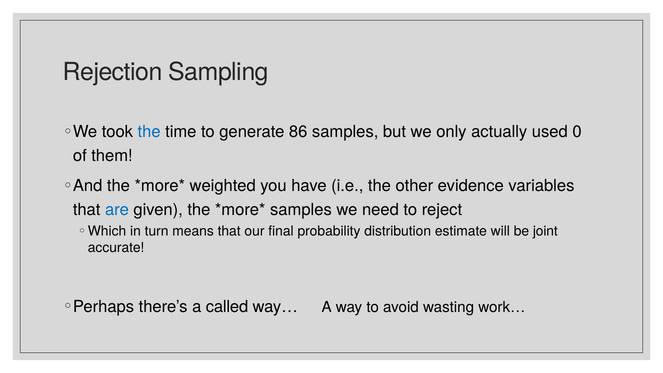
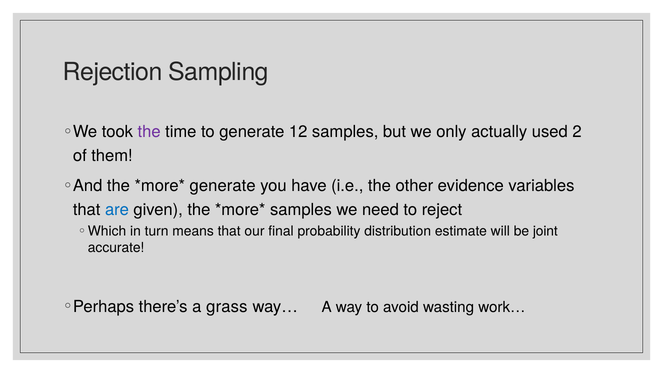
the colour: blue -> purple (149, 132)
86: 86 -> 12 (298, 132)
0: 0 -> 2 (577, 132)
weighted: weighted -> generate (223, 186)
called: called -> grass (227, 307)
